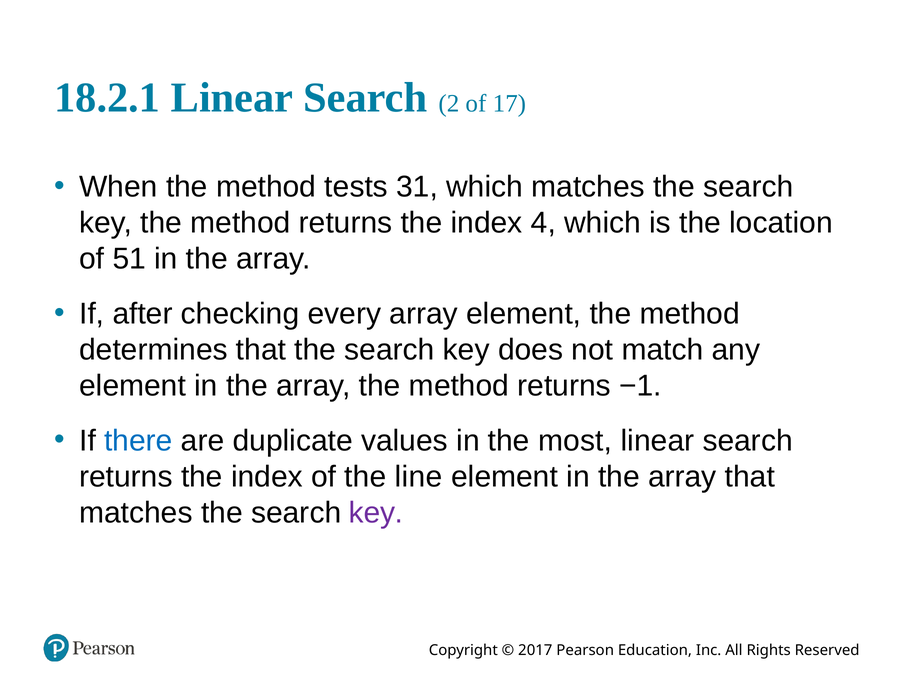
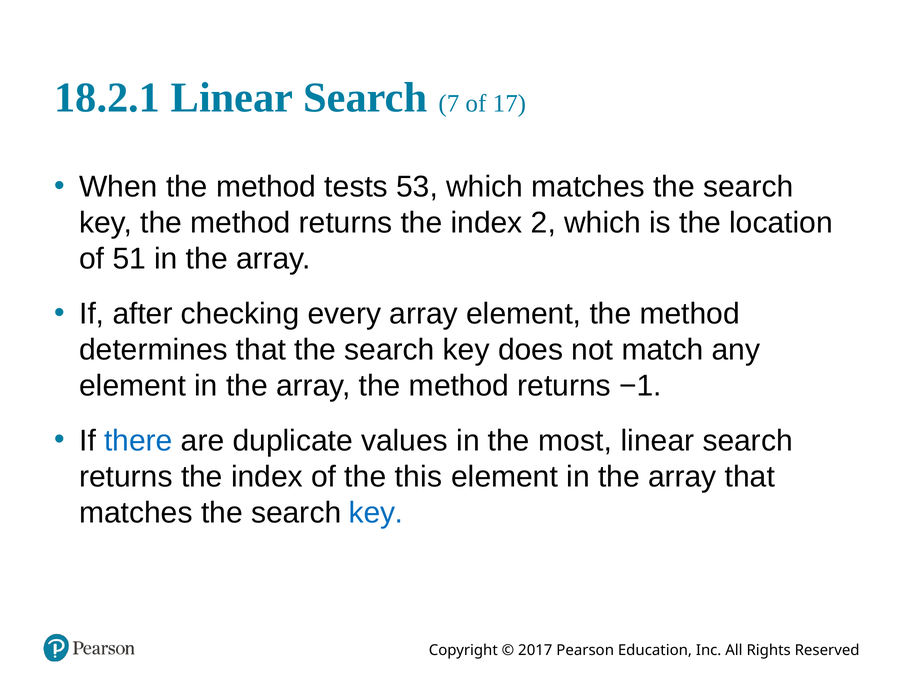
2: 2 -> 7 (449, 104)
31: 31 -> 53 (417, 187)
4: 4 -> 2 (543, 223)
line: line -> this (419, 477)
key colour: purple -> blue (376, 513)
